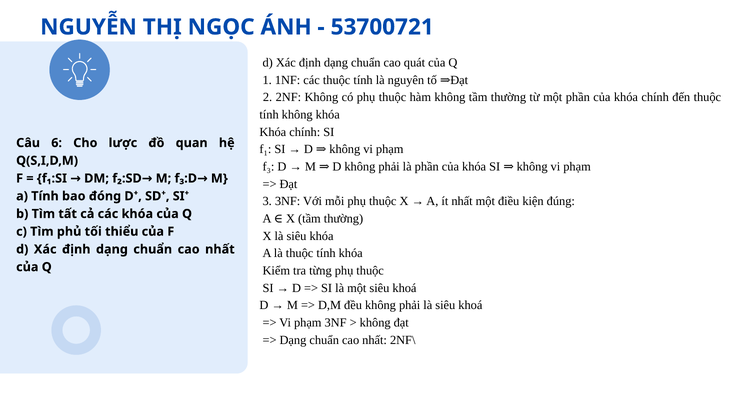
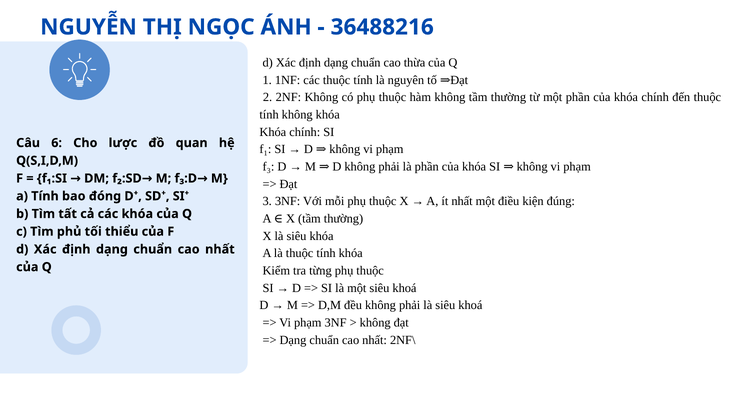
53700721: 53700721 -> 36488216 (382, 27)
quát: quát -> thừa (415, 63)
